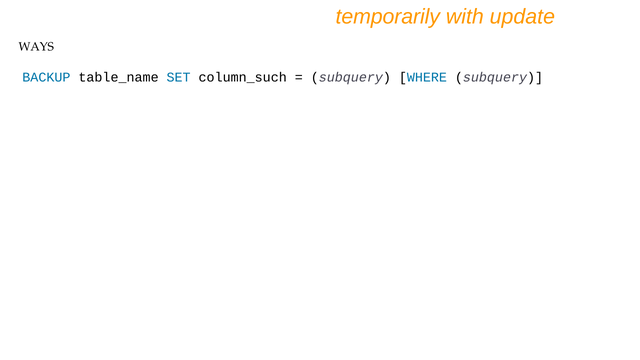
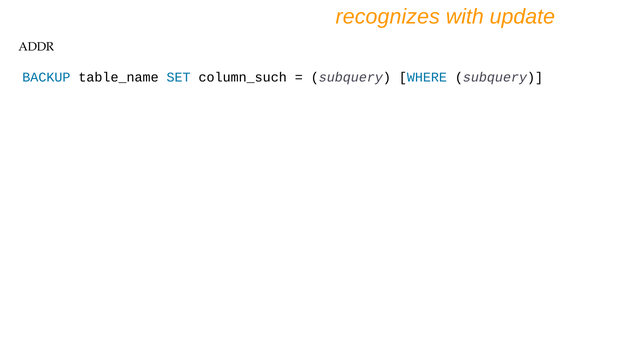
temporarily: temporarily -> recognizes (388, 17)
WAYS: WAYS -> ADDR (36, 47)
